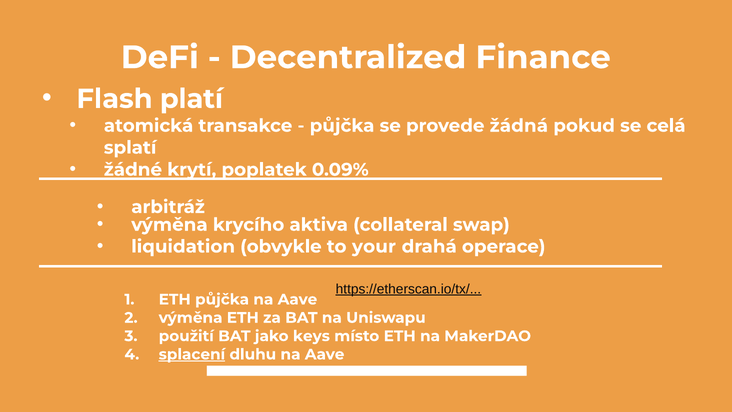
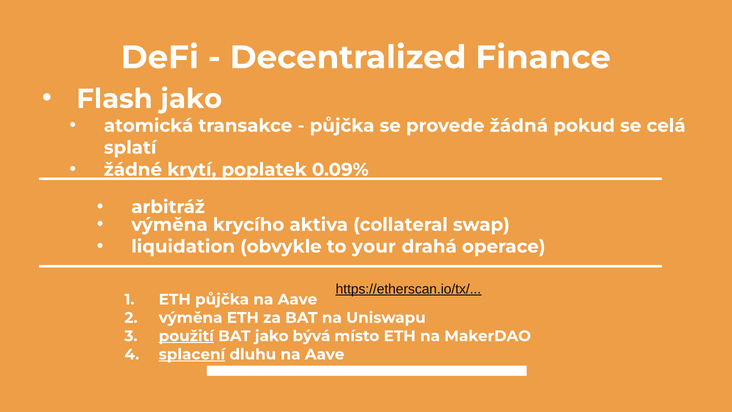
Flash platí: platí -> jako (191, 99)
použití underline: none -> present (186, 336)
keys: keys -> bývá (311, 336)
